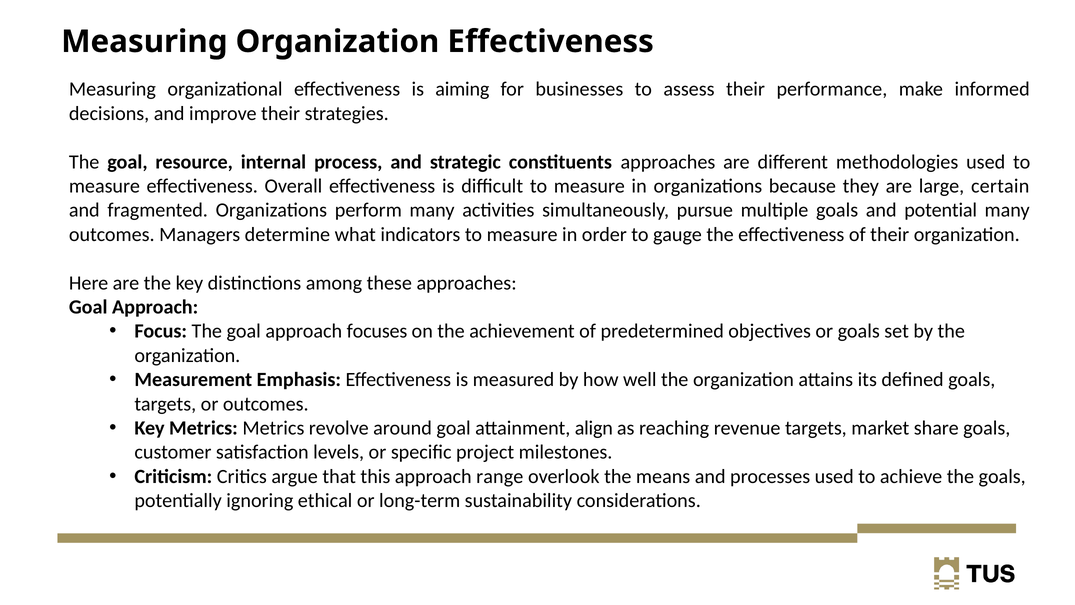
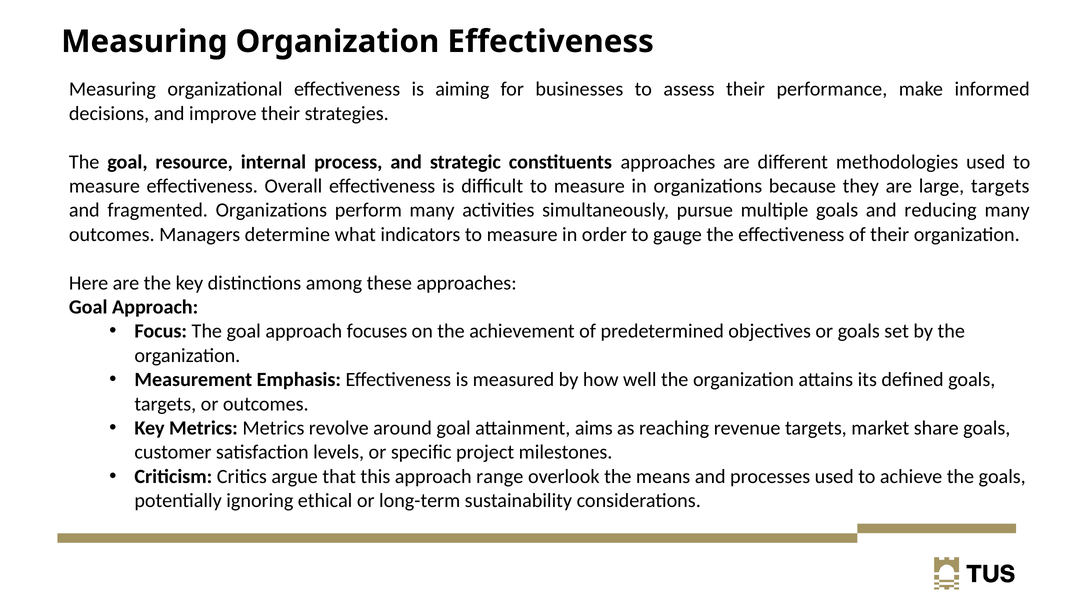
large certain: certain -> targets (1000, 186)
potential: potential -> reducing (941, 210)
align: align -> aims (594, 428)
